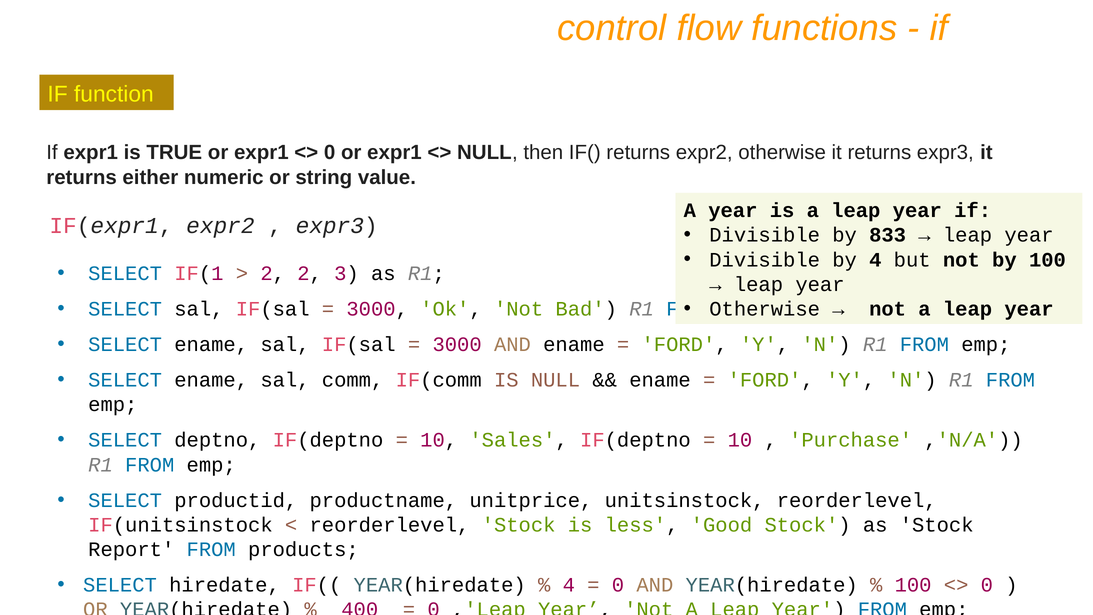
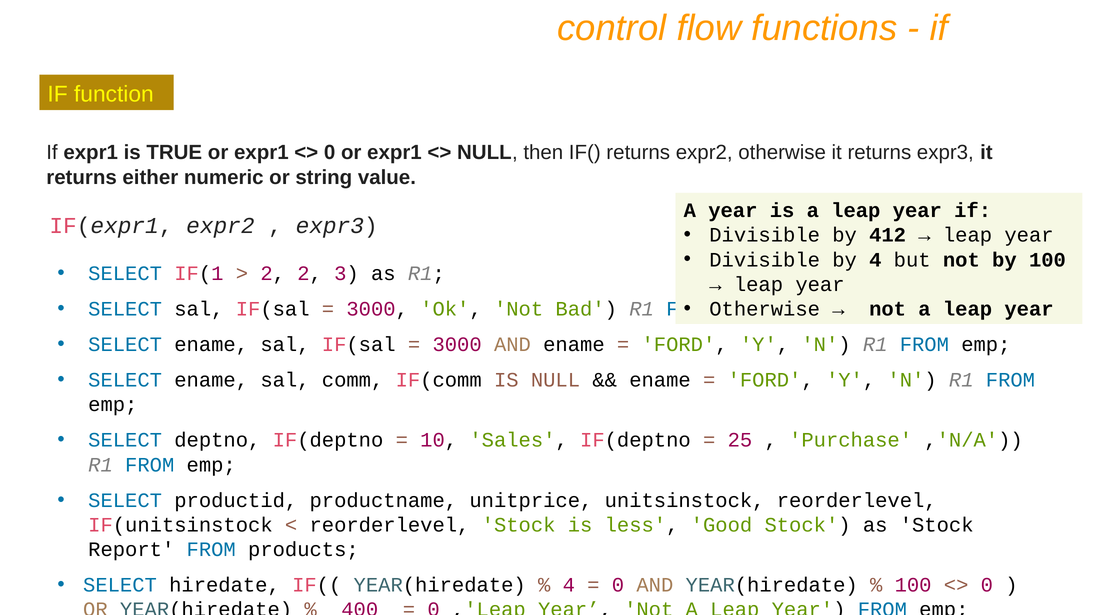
833: 833 -> 412 (888, 235)
10: 10 -> 25 (740, 440)
